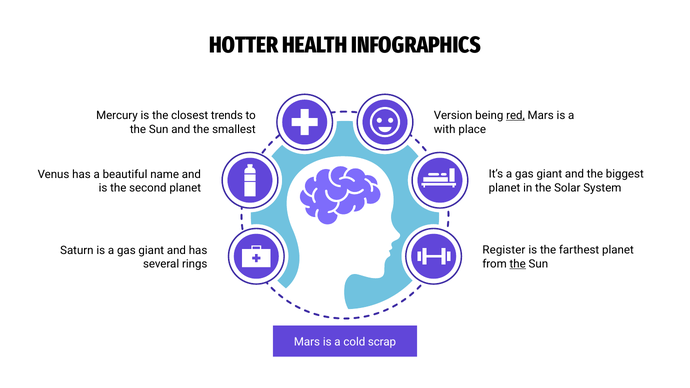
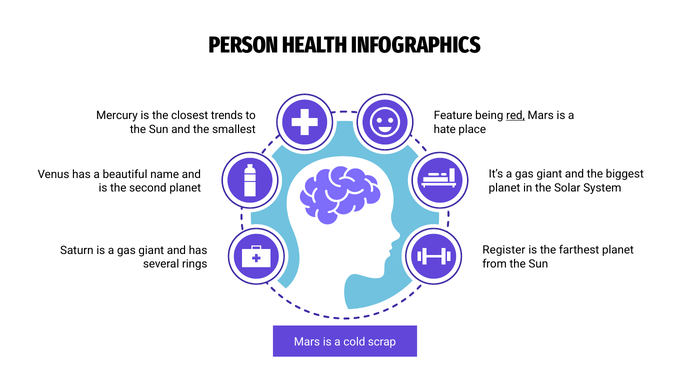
HOTTER: HOTTER -> PERSON (244, 45)
Version: Version -> Feature (453, 115)
with: with -> hate (445, 129)
the underline: present -> none (518, 264)
